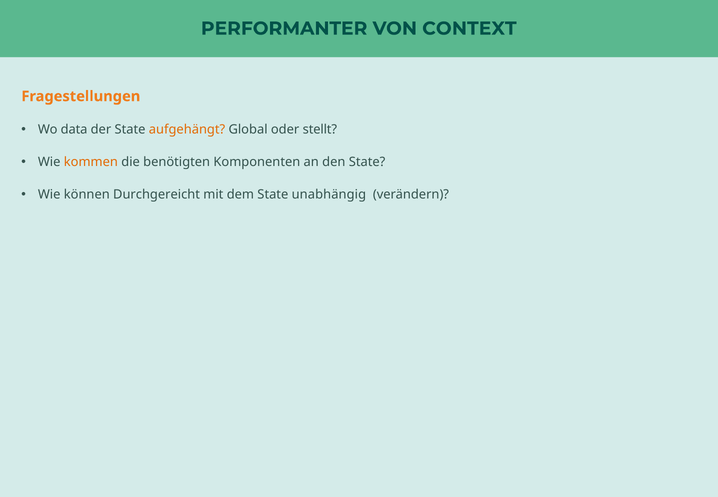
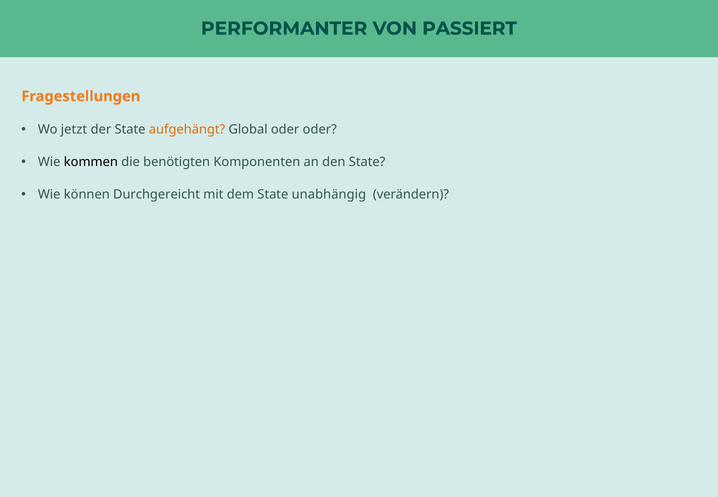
CONTEXT: CONTEXT -> PASSIERT (470, 28)
data: data -> jetzt (74, 130)
oder stellt: stellt -> oder (320, 130)
kommen colour: orange -> black (91, 162)
